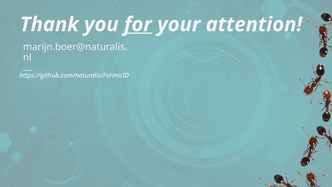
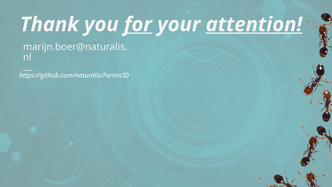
attention underline: none -> present (254, 24)
